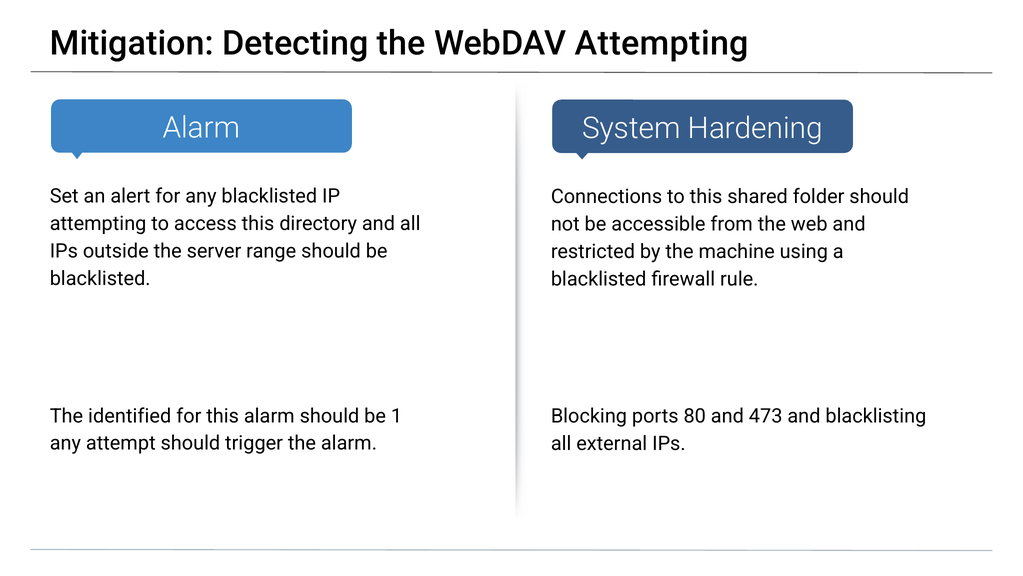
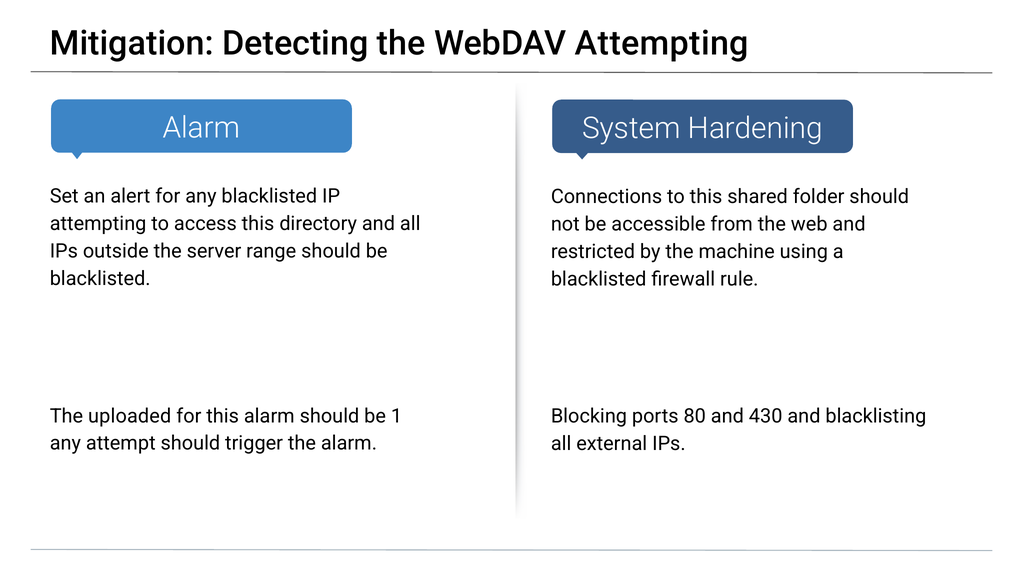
identified: identified -> uploaded (130, 416)
473: 473 -> 430 (766, 416)
